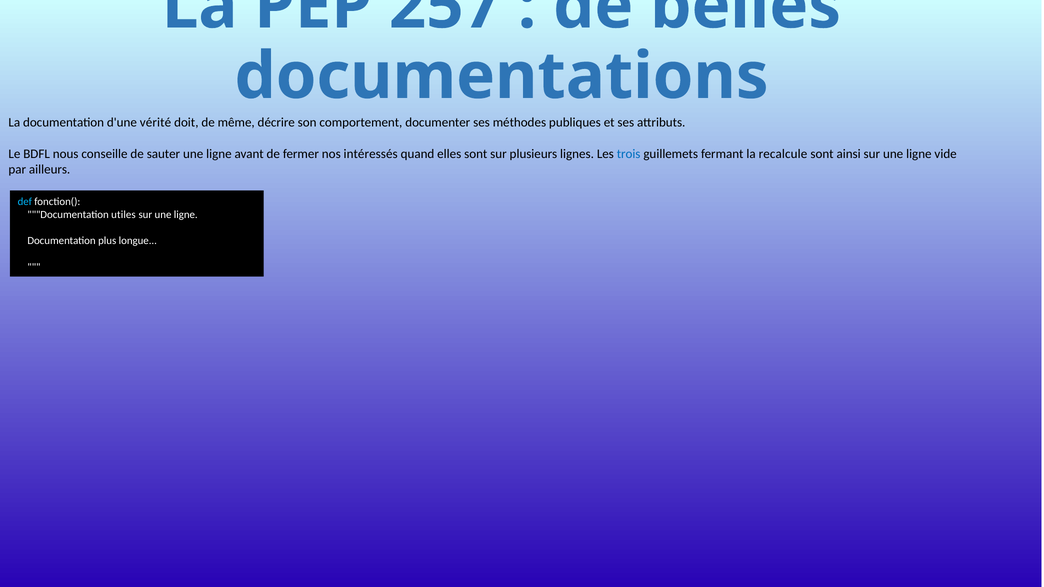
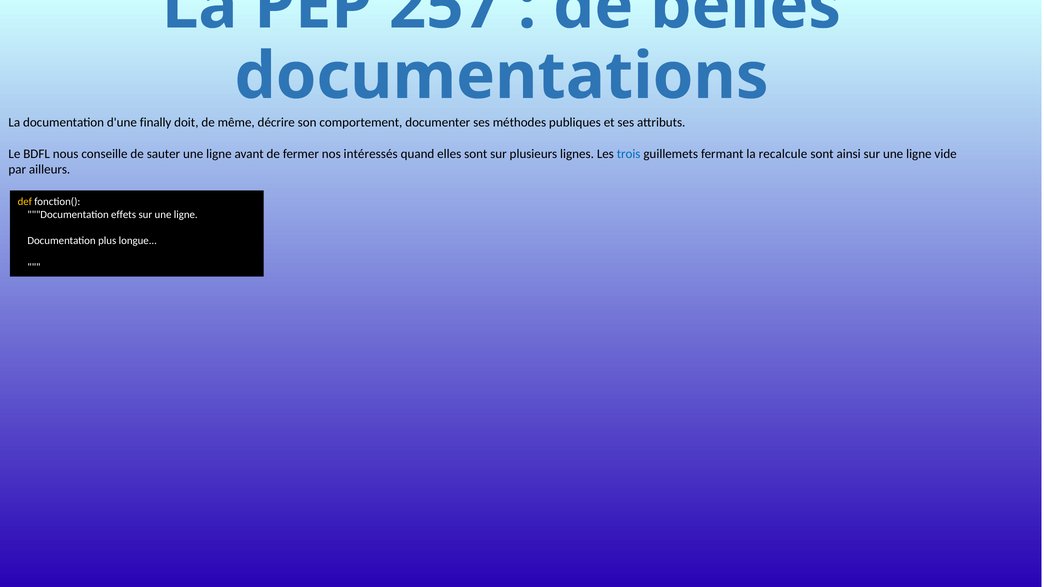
vérité: vérité -> finally (156, 123)
def colour: light blue -> yellow (25, 202)
utiles: utiles -> effets (124, 215)
